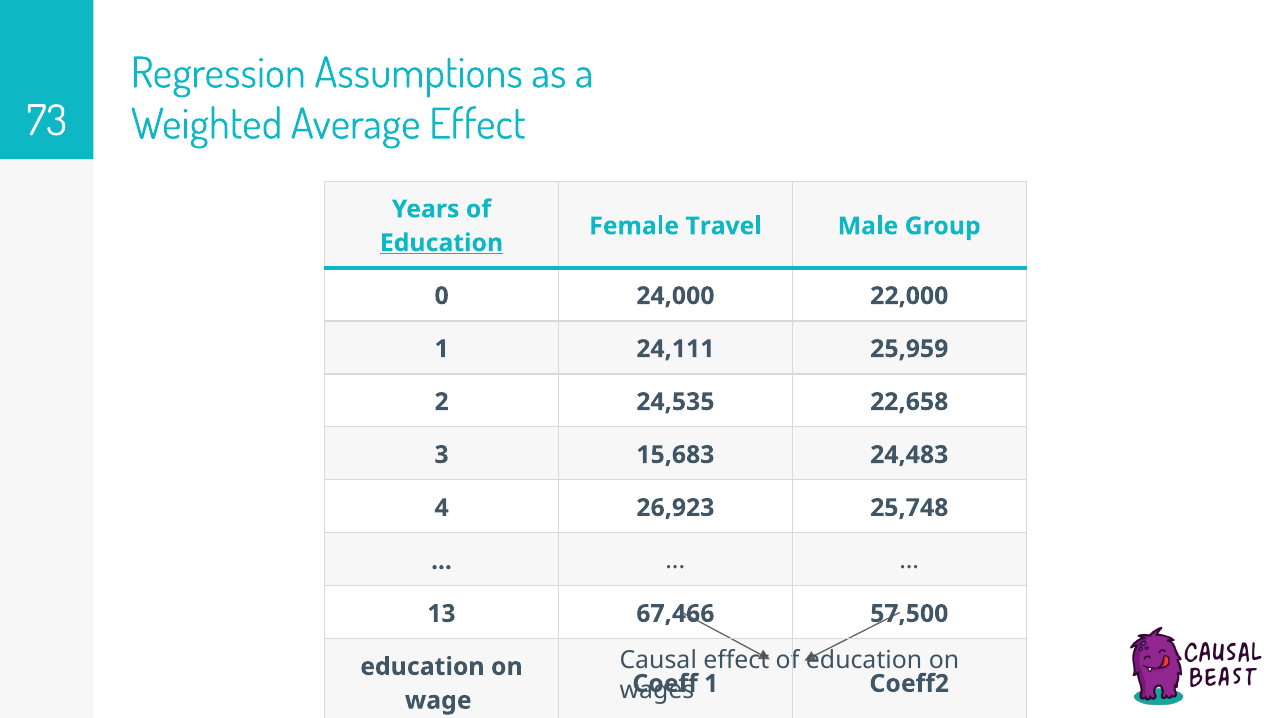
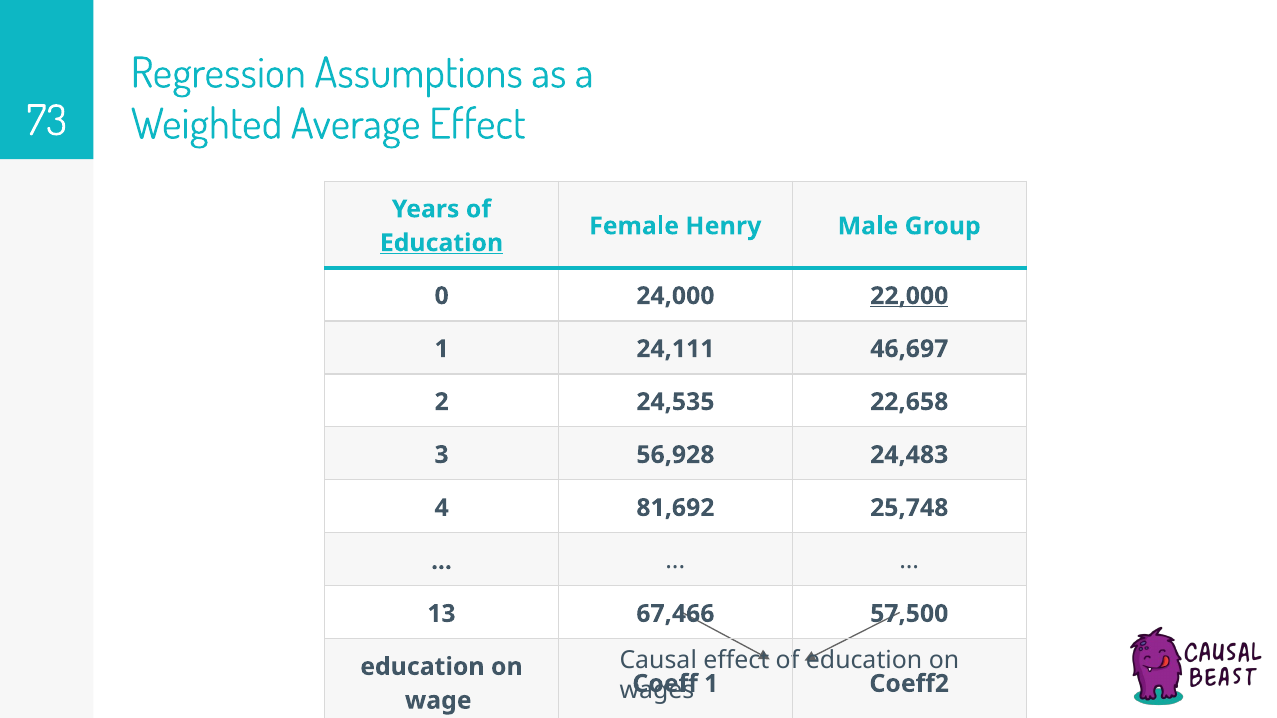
Travel: Travel -> Henry (723, 226)
22,000 underline: none -> present (909, 296)
25,959: 25,959 -> 46,697 (909, 349)
15,683: 15,683 -> 56,928 (675, 455)
26,923: 26,923 -> 81,692 (675, 508)
